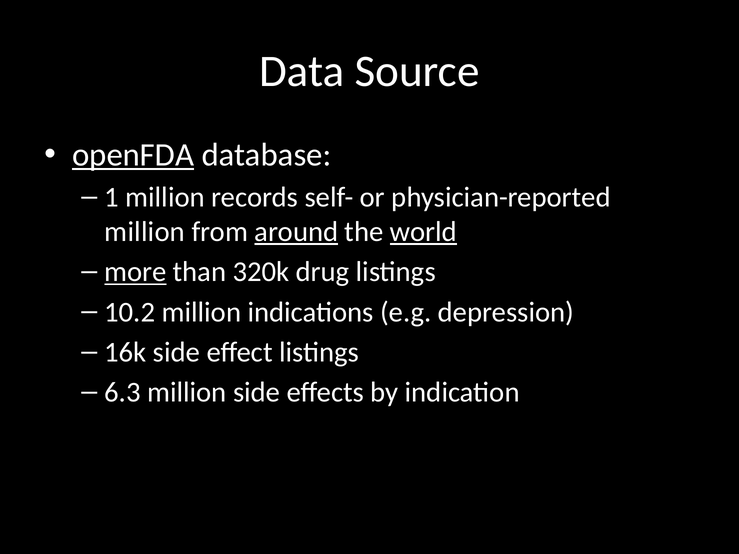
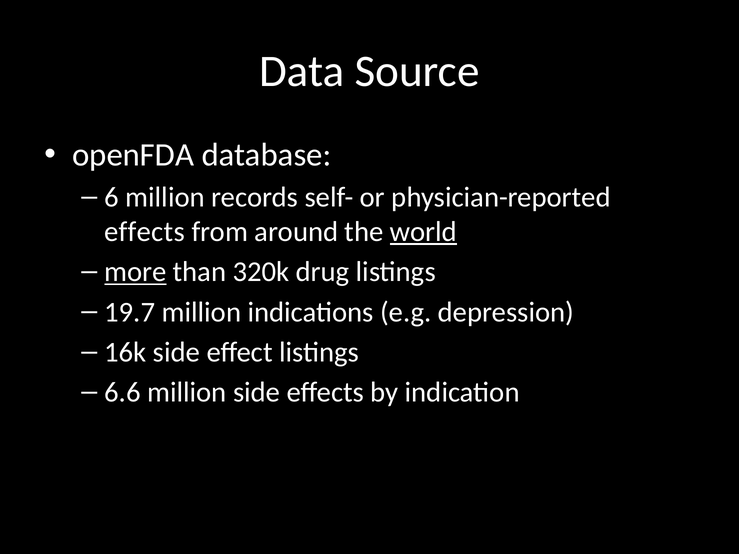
openFDA underline: present -> none (133, 155)
1: 1 -> 6 (112, 197)
million: million -> effects (145, 232)
around underline: present -> none (296, 232)
10.2: 10.2 -> 19.7 (130, 312)
6.3: 6.3 -> 6.6 (123, 393)
